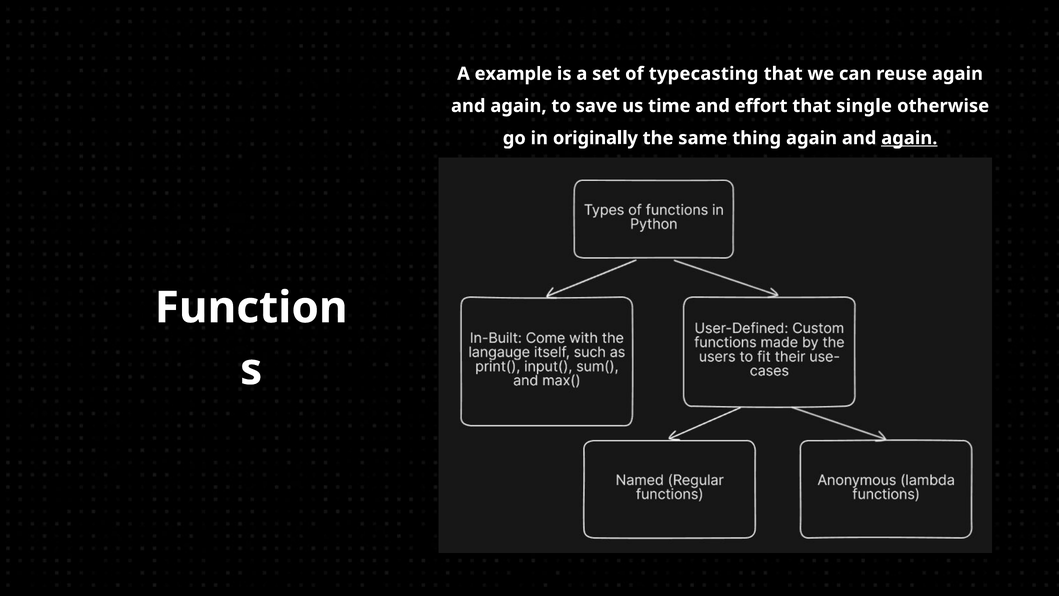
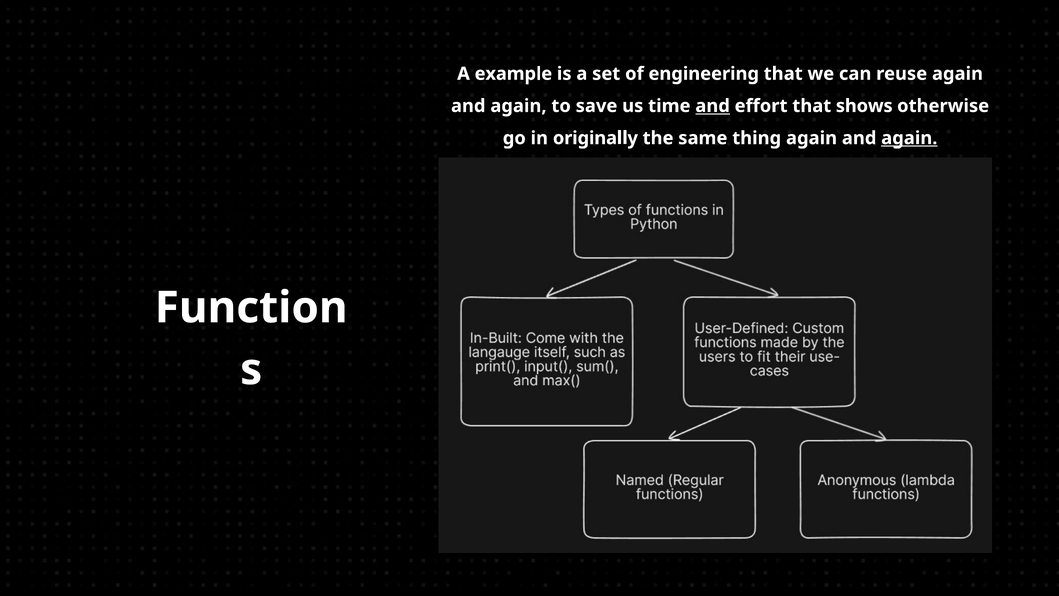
typecasting: typecasting -> engineering (704, 74)
and underline: none -> present (713, 106)
single: single -> shows (864, 106)
